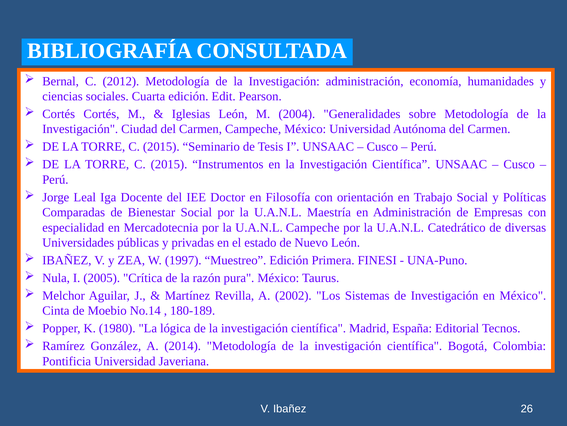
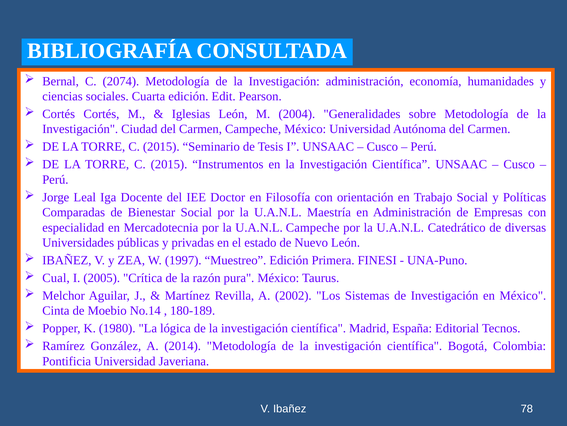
2012: 2012 -> 2074 (121, 81)
Nula: Nula -> Cual (56, 278)
26: 26 -> 78 (527, 408)
